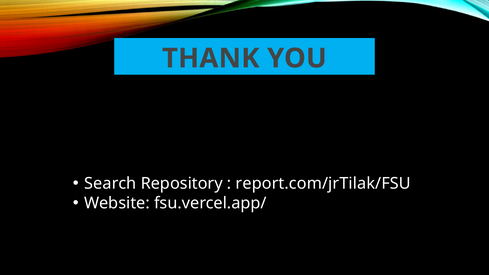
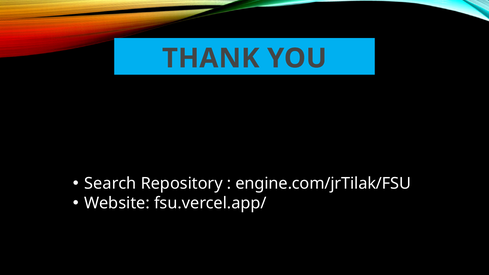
report.com/jrTilak/FSU: report.com/jrTilak/FSU -> engine.com/jrTilak/FSU (323, 184)
